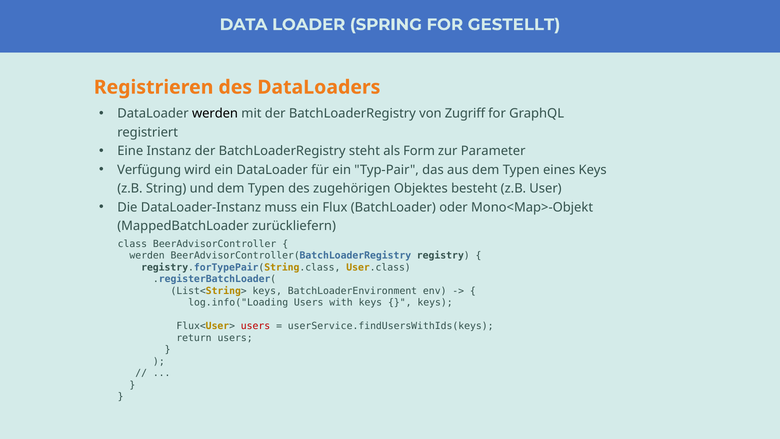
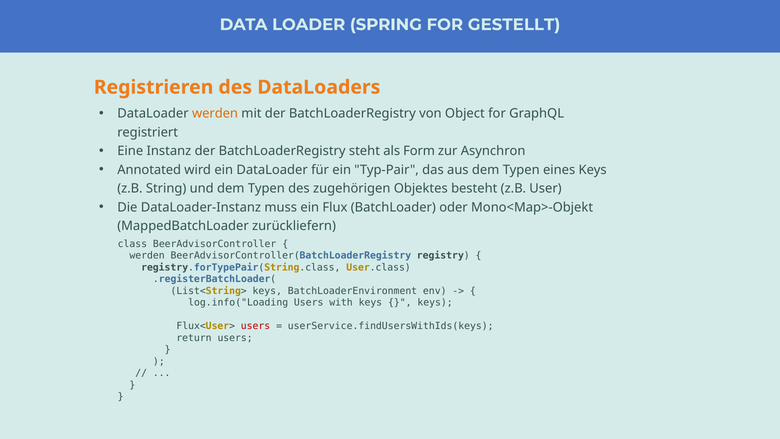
werden colour: black -> orange (215, 114)
Zugriff: Zugriff -> Object (465, 114)
Parameter: Parameter -> Asynchron (493, 151)
Verfügung: Verfügung -> Annotated (149, 170)
